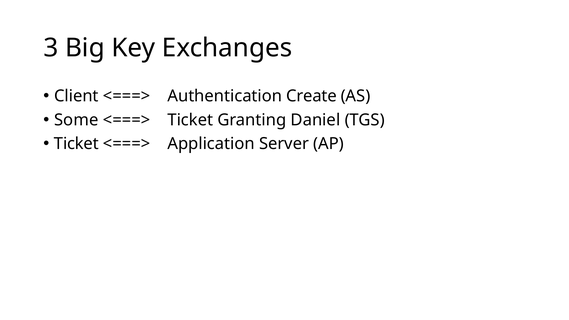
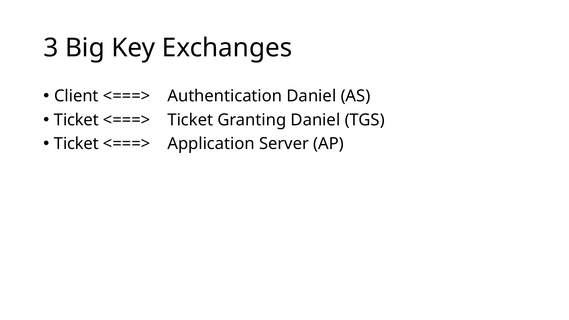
Authentication Create: Create -> Daniel (311, 96)
Some: Some -> Ticket (76, 120)
